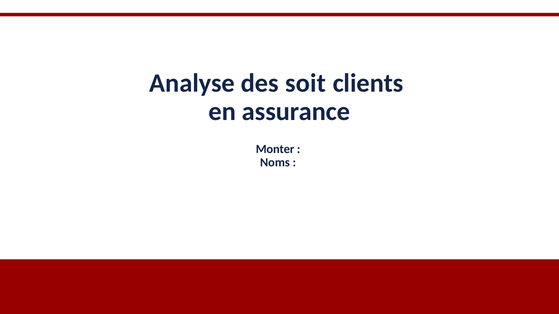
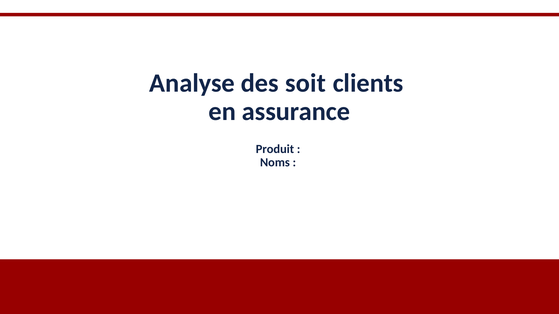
Monter: Monter -> Produit (275, 149)
